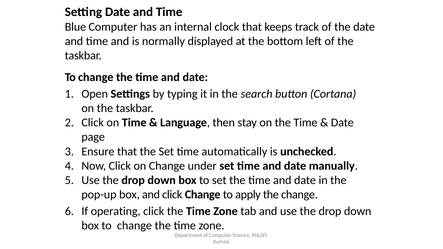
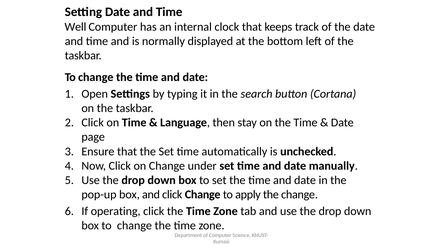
Blue: Blue -> Well (75, 27)
